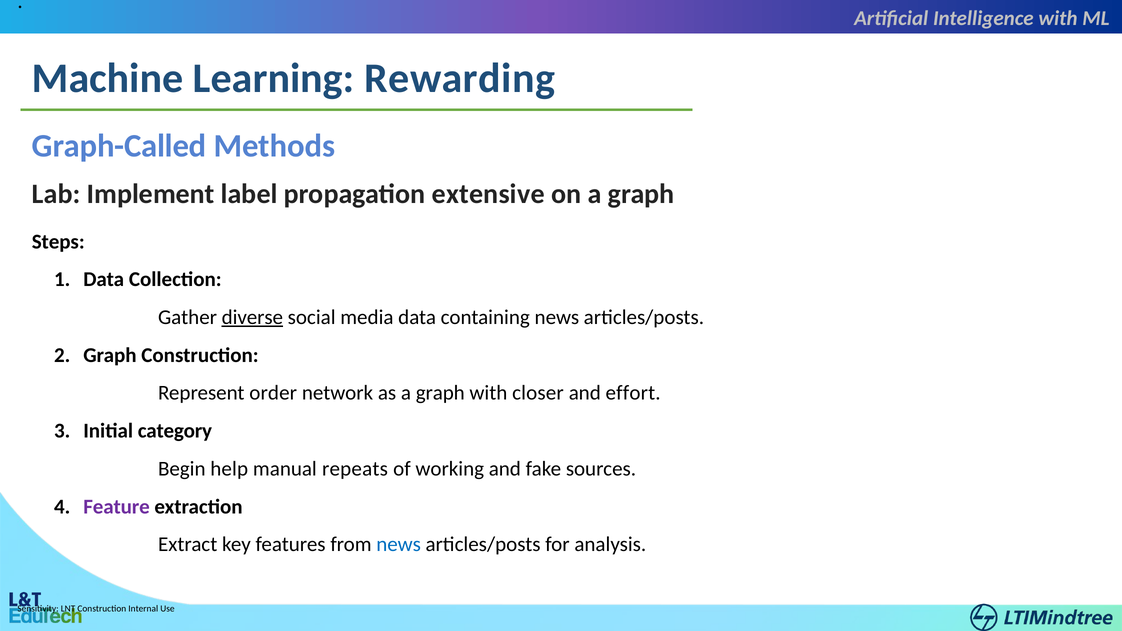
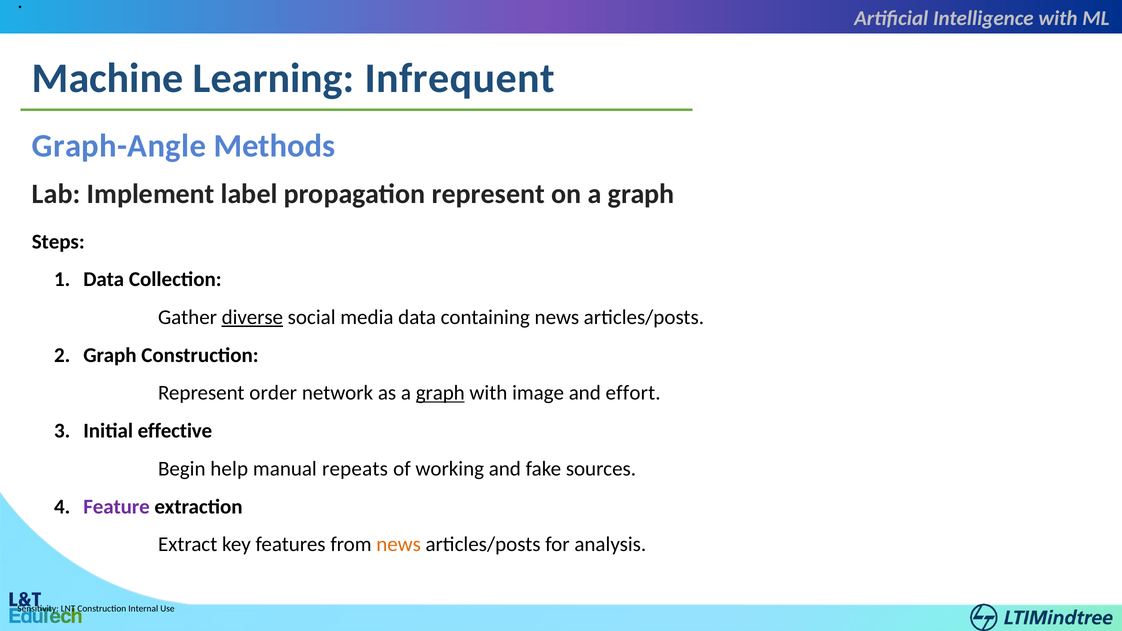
Rewarding: Rewarding -> Infrequent (460, 79)
Graph-Called: Graph-Called -> Graph-Angle (119, 146)
propagation extensive: extensive -> represent (488, 194)
graph underline: none -> present (440, 393)
closer: closer -> image (538, 393)
category: category -> effective (175, 431)
news colour: blue -> orange (399, 545)
